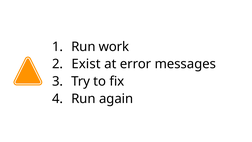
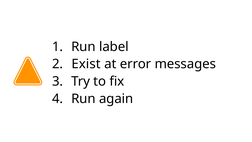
work: work -> label (114, 47)
